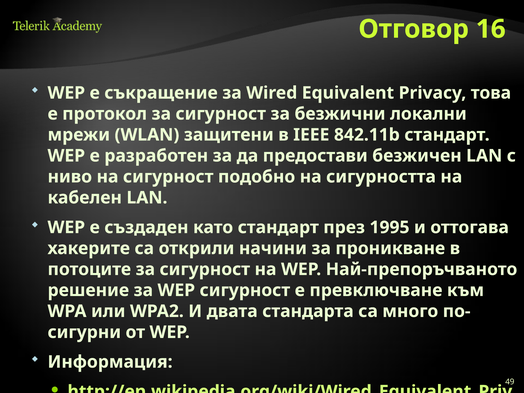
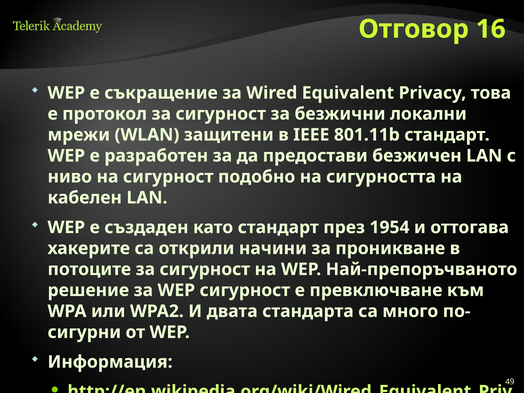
842.11b: 842.11b -> 801.11b (367, 135)
1995: 1995 -> 1954 (390, 227)
